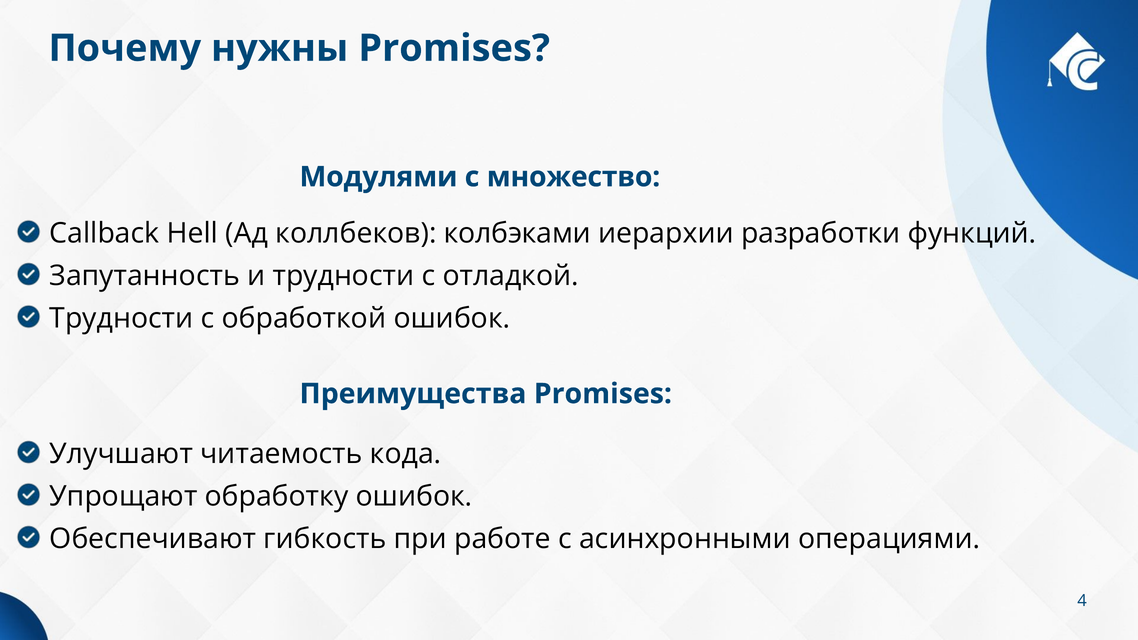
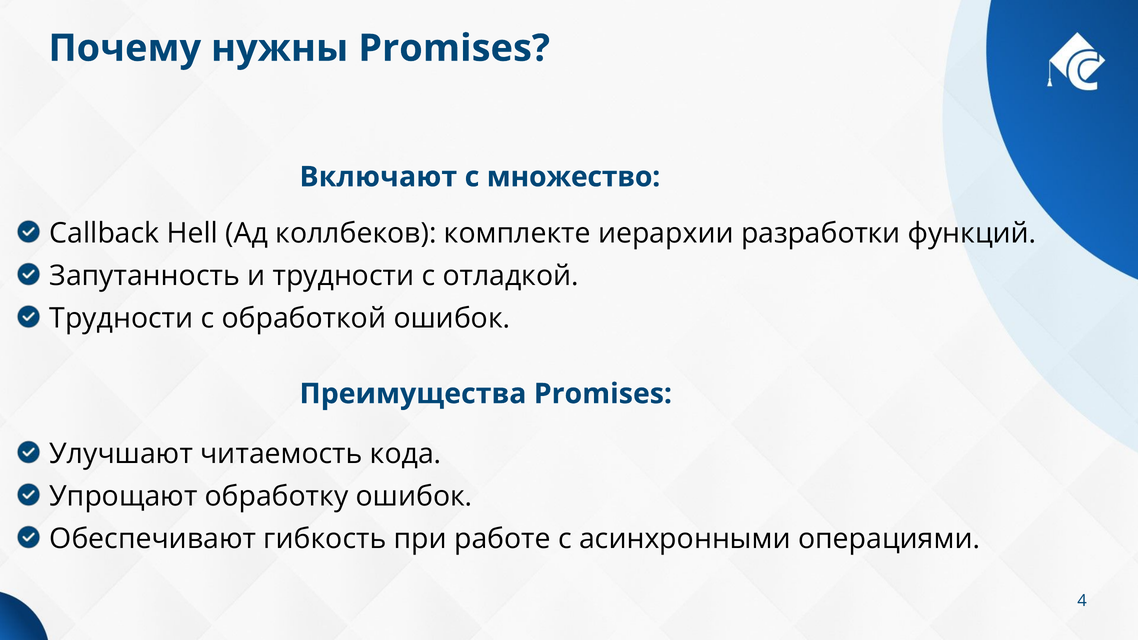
Модулями: Модулями -> Включают (378, 177)
колбэками: колбэками -> комплекте (517, 233)
